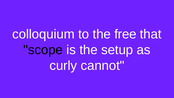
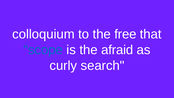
scope colour: black -> blue (43, 50)
setup: setup -> afraid (117, 50)
cannot: cannot -> search (103, 66)
